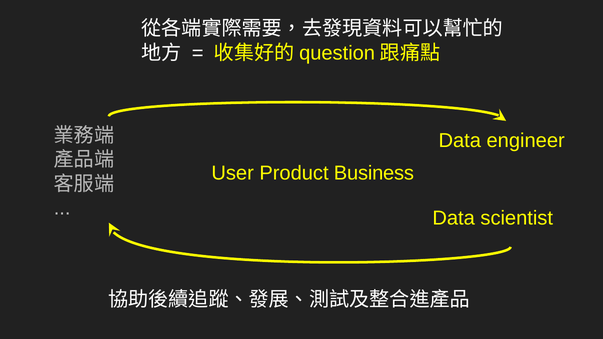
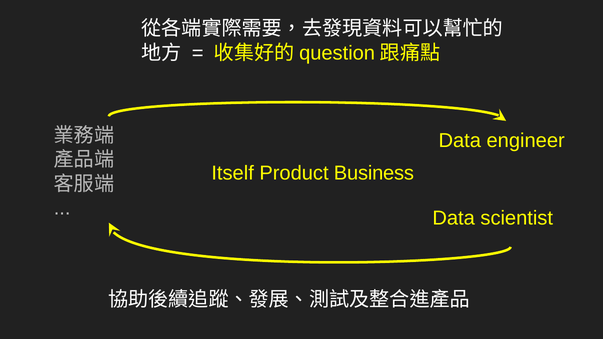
User: User -> Itself (233, 173)
